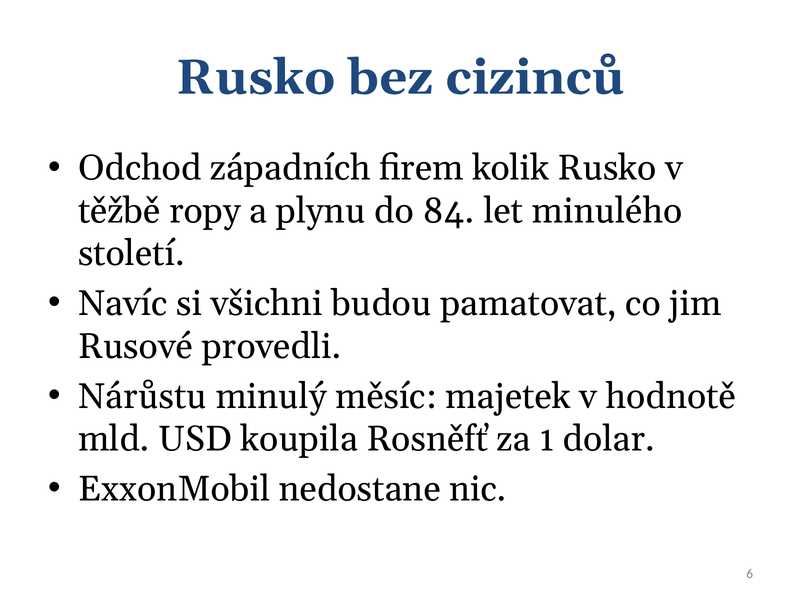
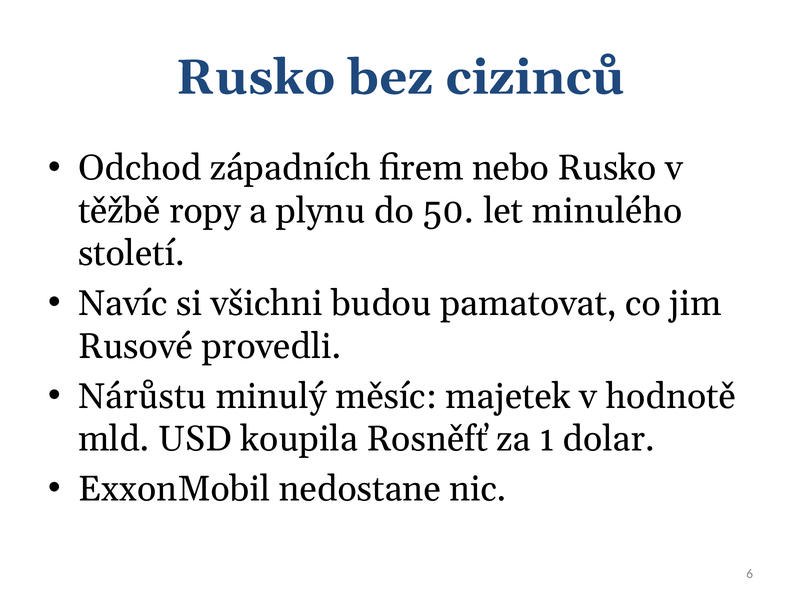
kolik: kolik -> nebo (511, 168)
84: 84 -> 50 (449, 211)
